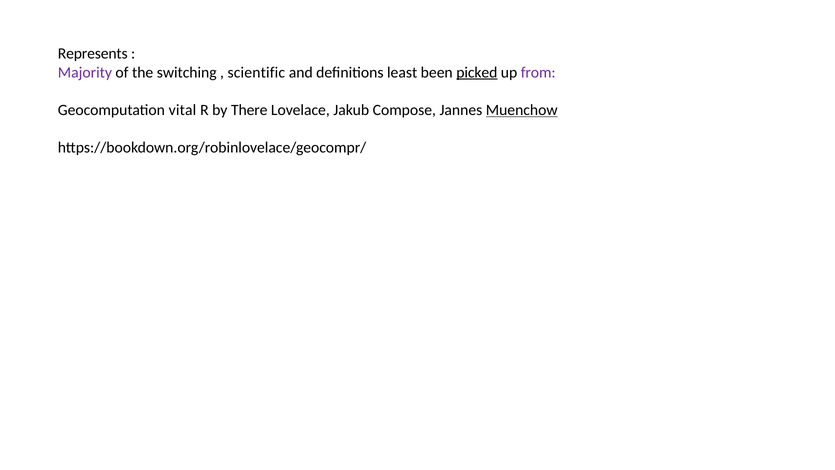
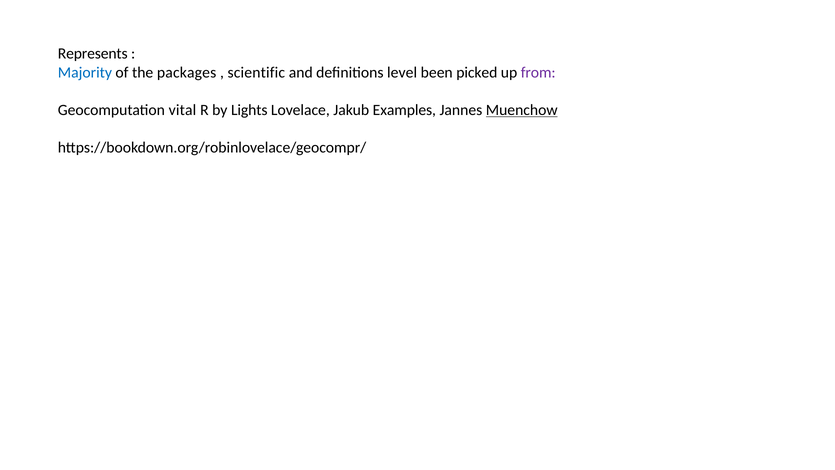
Majority colour: purple -> blue (85, 72)
switching: switching -> packages (187, 72)
least: least -> level (402, 72)
picked underline: present -> none (477, 72)
There: There -> Lights (249, 110)
Compose: Compose -> Examples (404, 110)
